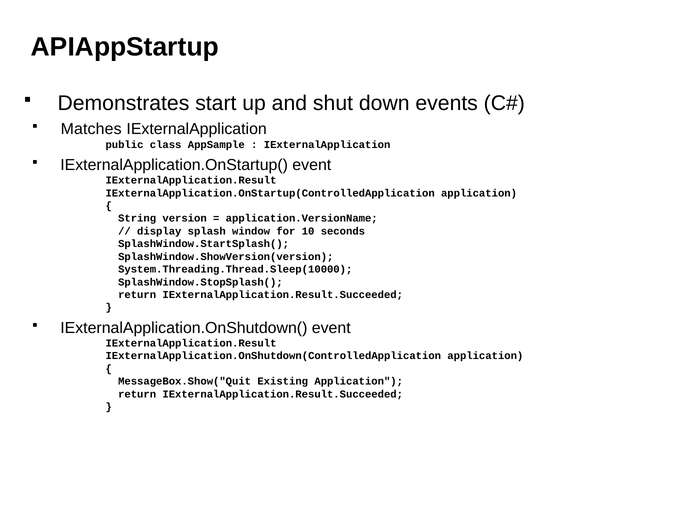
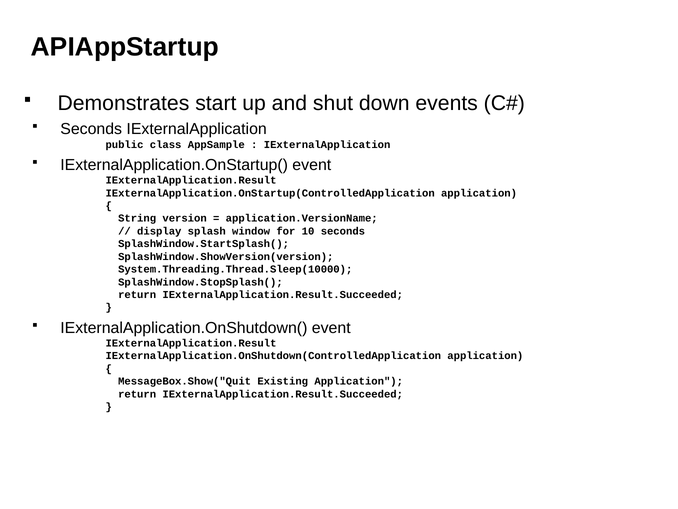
Matches: Matches -> Seconds (91, 129)
